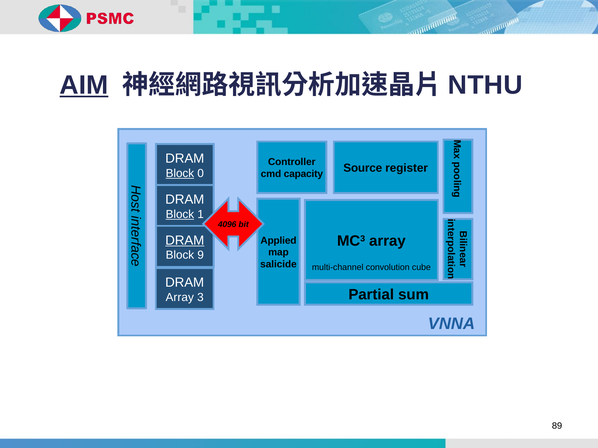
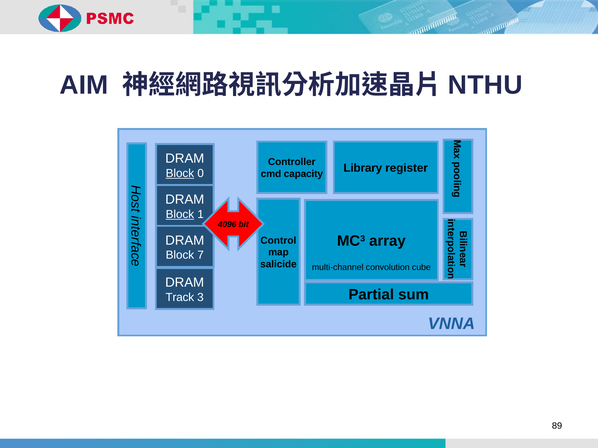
AIM underline: present -> none (84, 85)
Source: Source -> Library (363, 168)
DRAM underline: present -> none (185, 241)
Applied: Applied -> Control (278, 241)
9: 9 -> 7 (201, 255)
Array: Array -> Track (180, 298)
